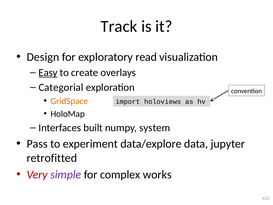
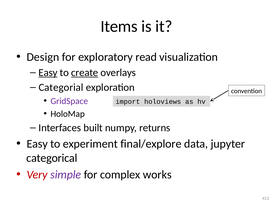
Track: Track -> Items (119, 26)
create underline: none -> present (85, 72)
GridSpace colour: orange -> purple (69, 101)
system: system -> returns (155, 128)
Pass: Pass -> Easy (37, 144)
data/explore: data/explore -> final/explore (151, 144)
retrofitted: retrofitted -> categorical (52, 158)
